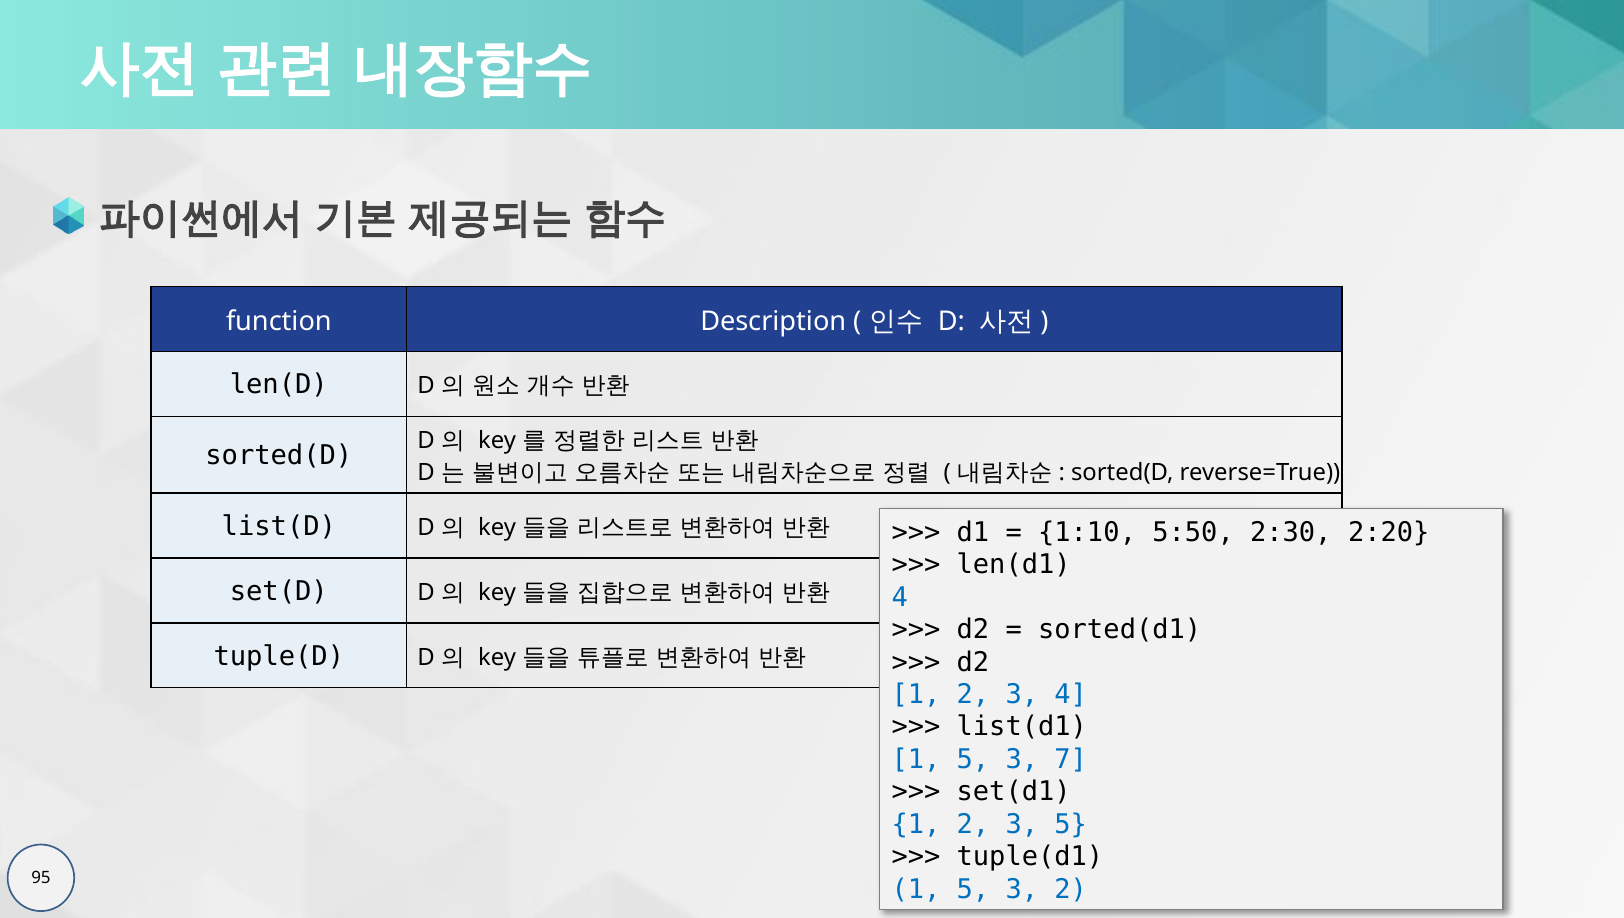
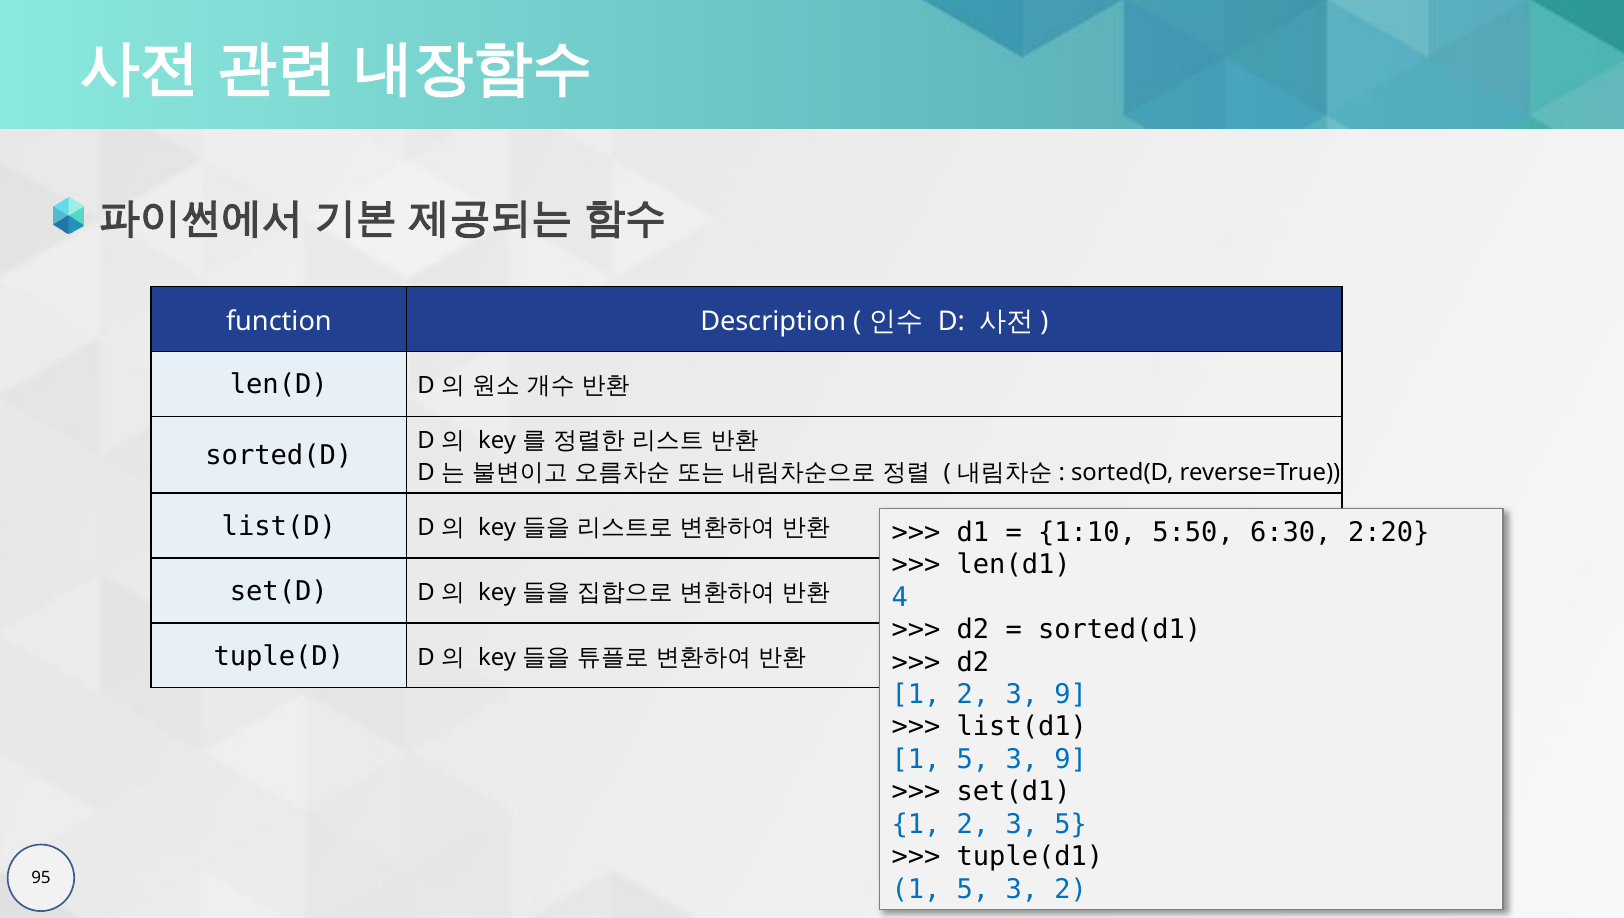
2:30: 2:30 -> 6:30 (1291, 532)
2 3 4: 4 -> 9 (1071, 694)
5 3 7: 7 -> 9 (1071, 759)
